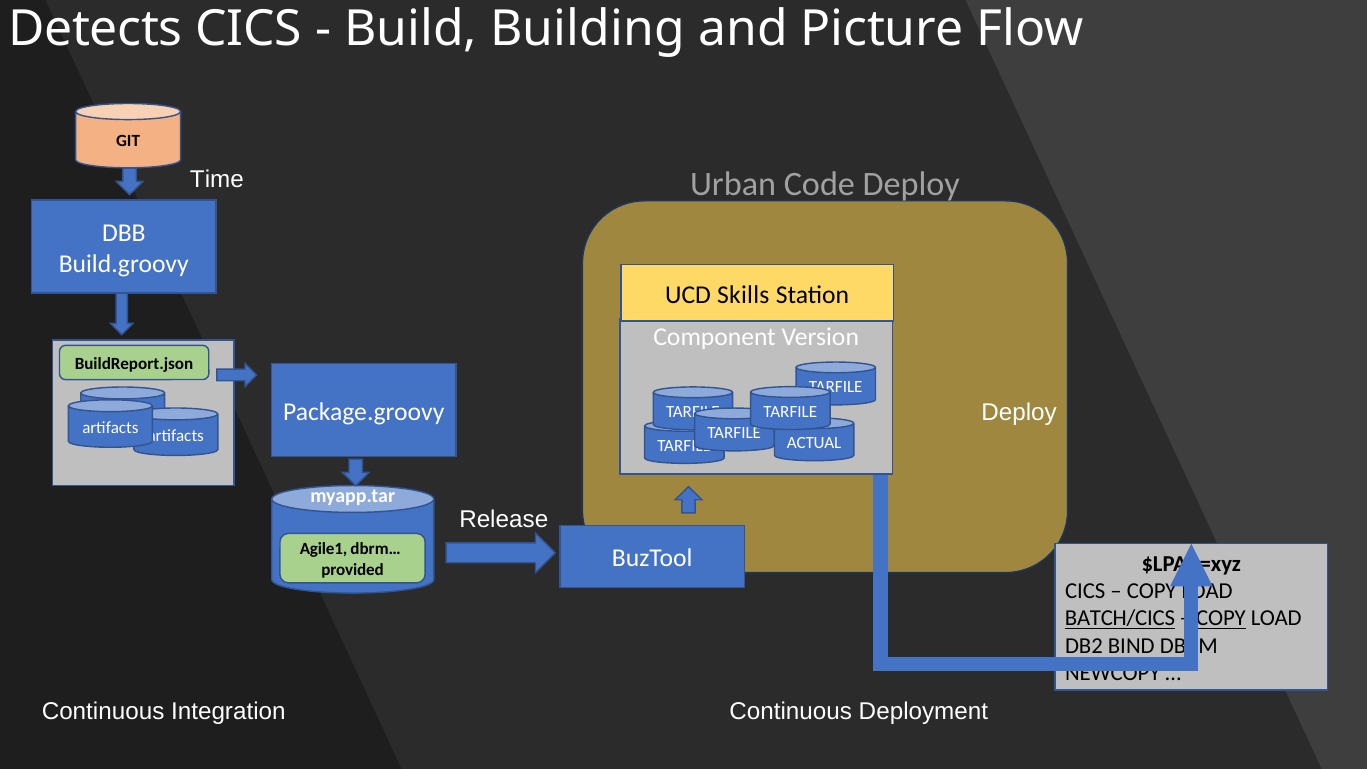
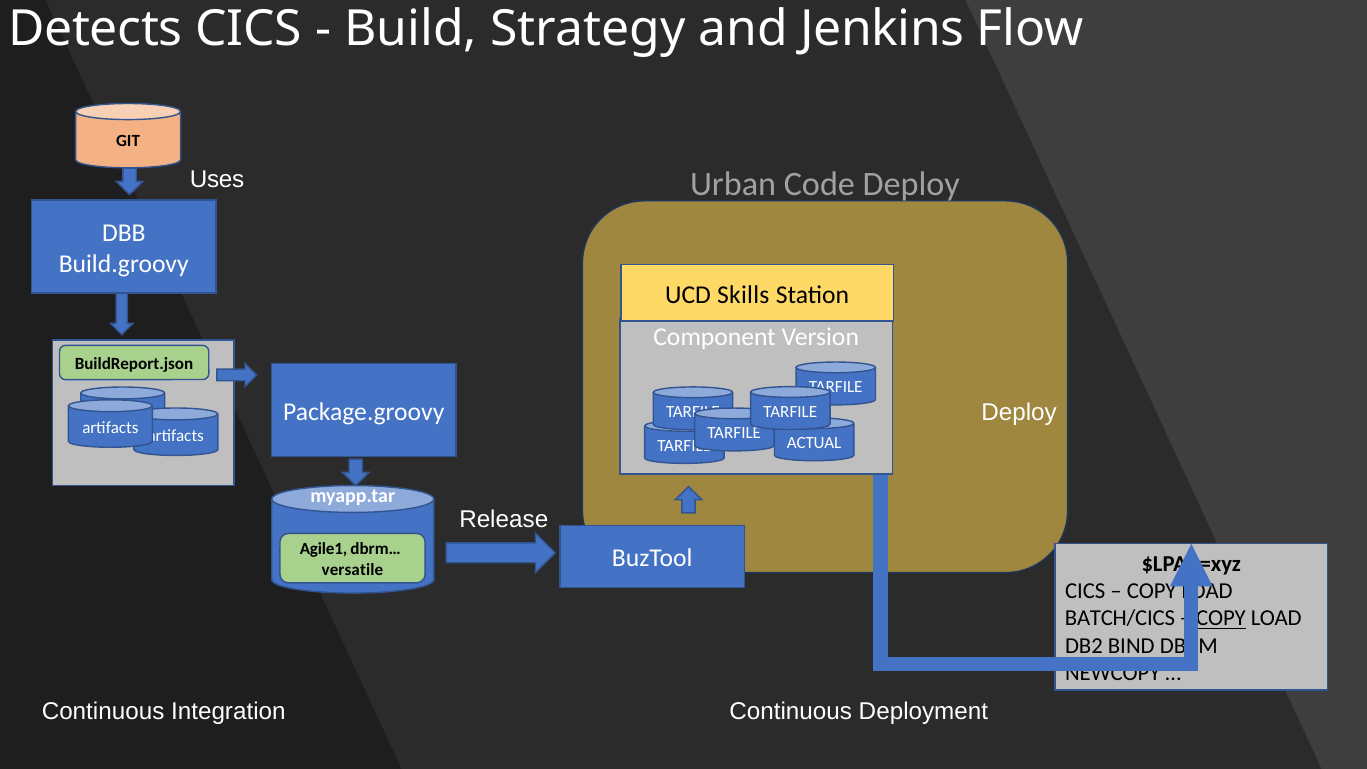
Building: Building -> Strategy (588, 29)
Picture: Picture -> Jenkins (882, 29)
Time: Time -> Uses (217, 179)
provided: provided -> versatile (352, 570)
BATCH/CICS underline: present -> none (1120, 618)
